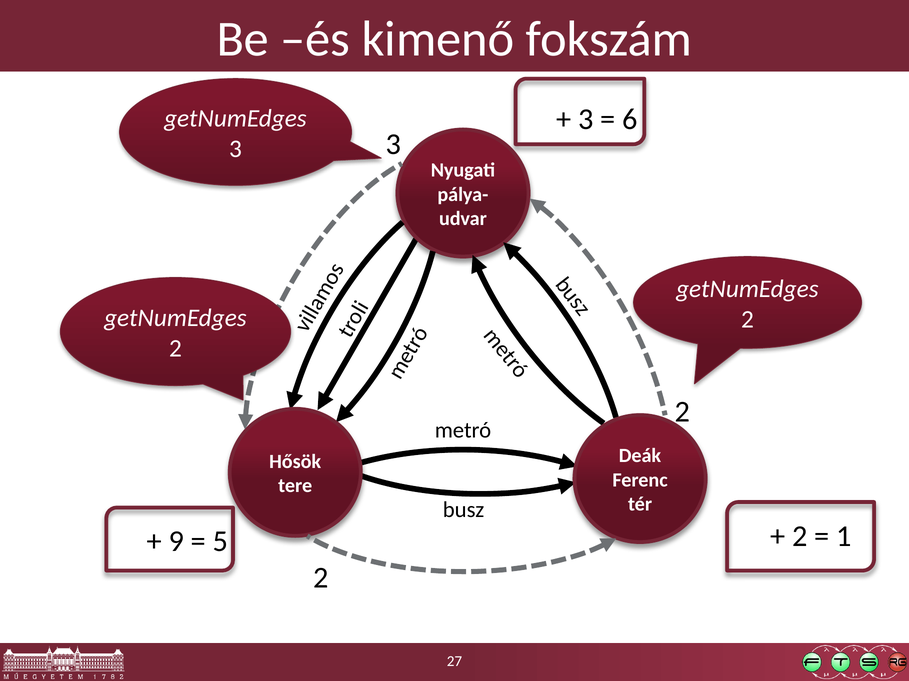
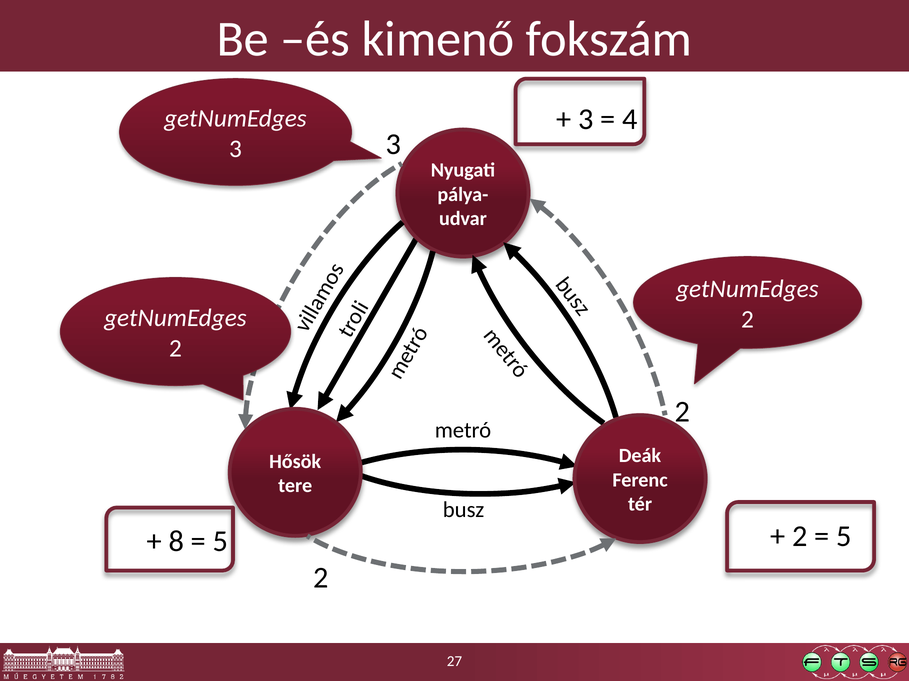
6: 6 -> 4 (630, 119)
1: 1 -> 5 (844, 537)
9: 9 -> 8 (176, 542)
